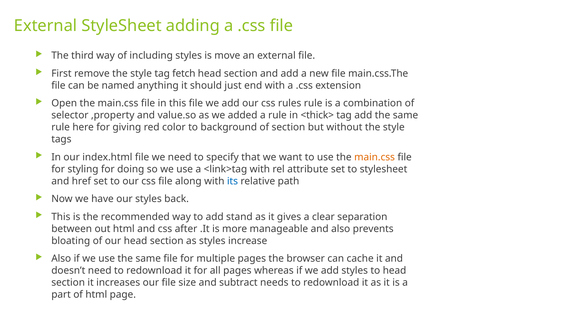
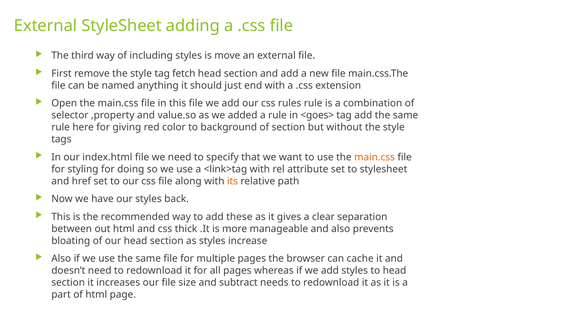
<thick>: <thick> -> <goes> (317, 115)
its colour: blue -> orange (232, 181)
stand: stand -> these (239, 217)
after: after -> thick (186, 229)
